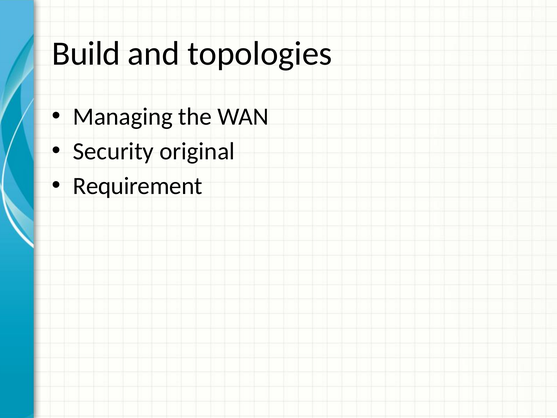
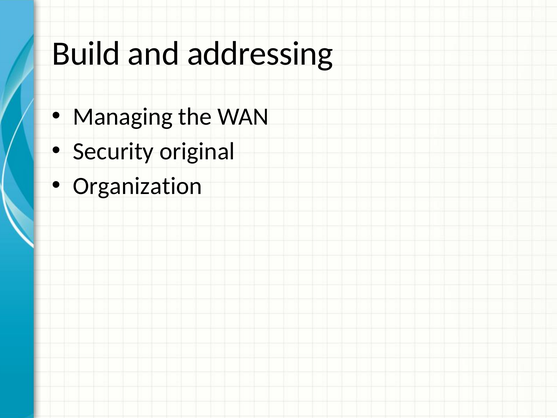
topologies: topologies -> addressing (260, 54)
Requirement: Requirement -> Organization (138, 186)
